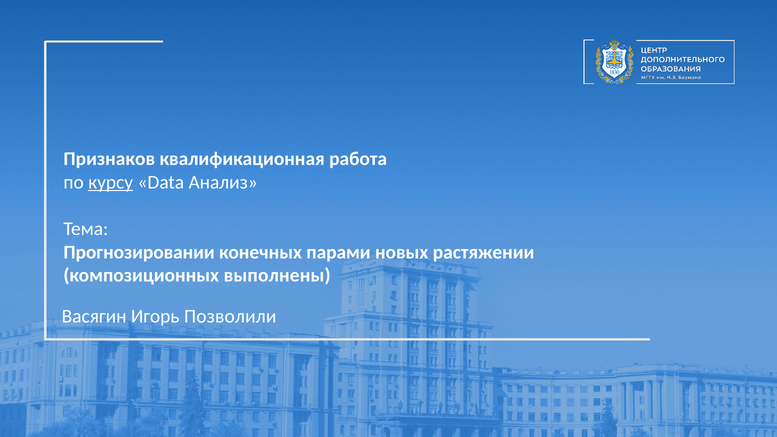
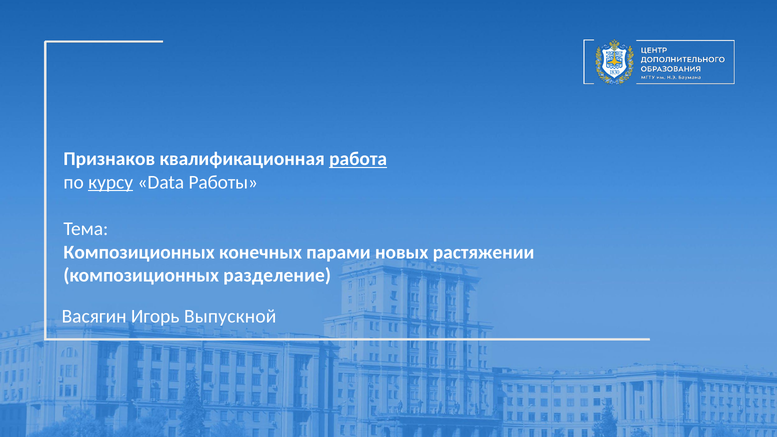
работа underline: none -> present (358, 159)
Анализ: Анализ -> Работы (223, 182)
Прогнозировании: Прогнозировании -> Композиционных (139, 252)
выполнены: выполнены -> разделение (277, 276)
Позволили: Позволили -> Выпускной (230, 316)
